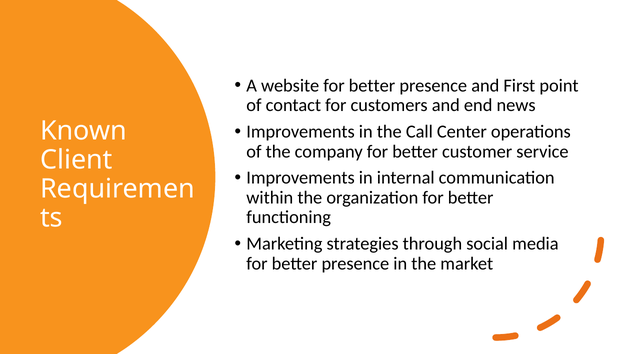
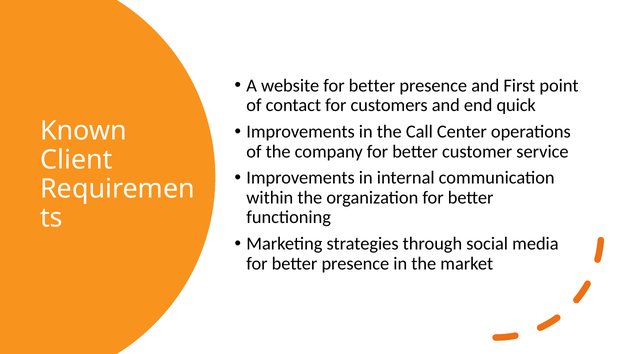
news: news -> quick (516, 105)
